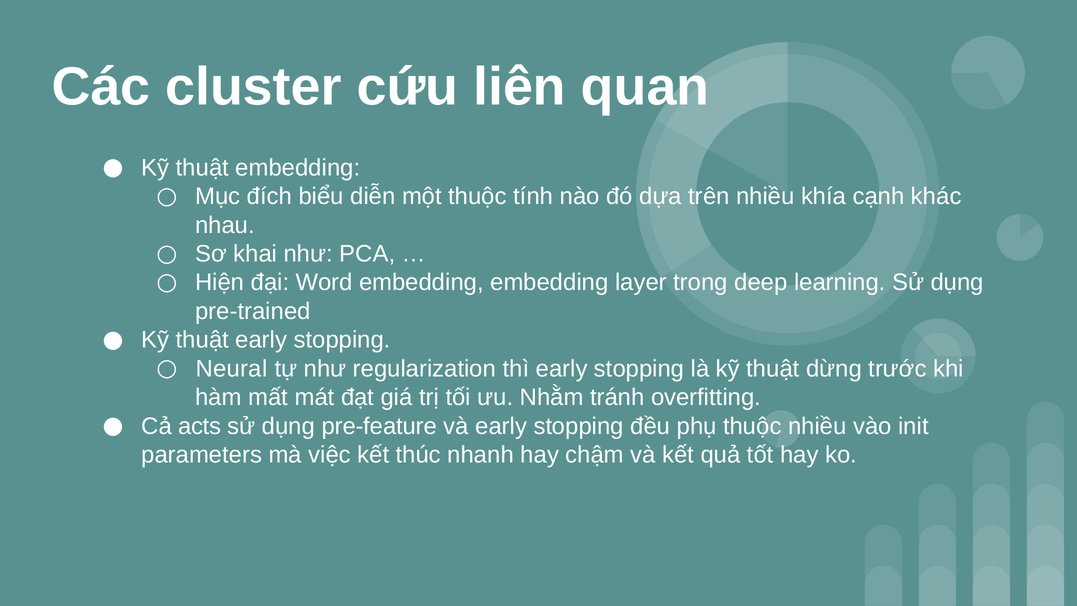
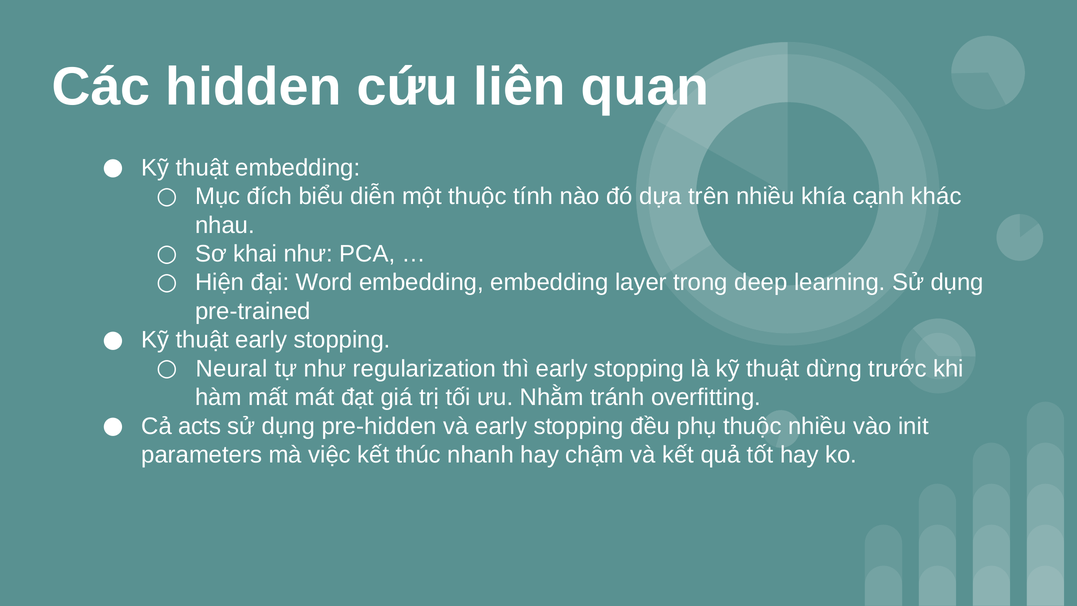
cluster: cluster -> hidden (253, 87)
pre-feature: pre-feature -> pre-hidden (379, 426)
